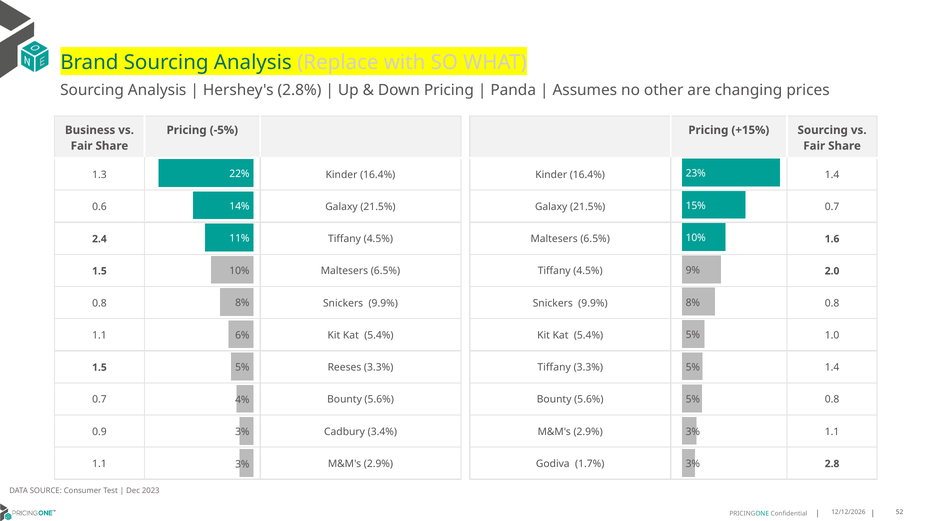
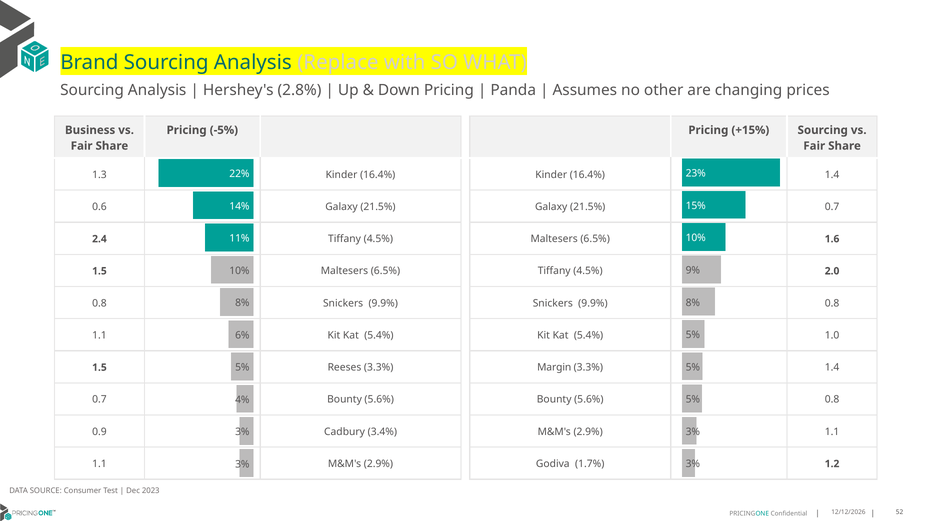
Tiffany: Tiffany -> Margin (554, 367)
2.8: 2.8 -> 1.2 (832, 464)
